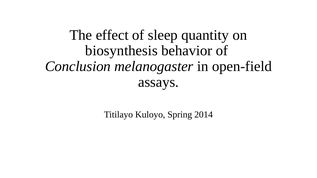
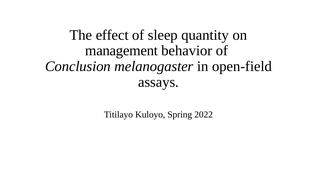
biosynthesis: biosynthesis -> management (122, 51)
2014: 2014 -> 2022 (204, 115)
